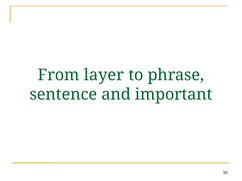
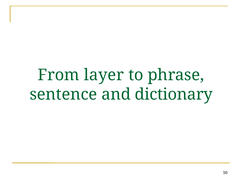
important: important -> dictionary (174, 95)
